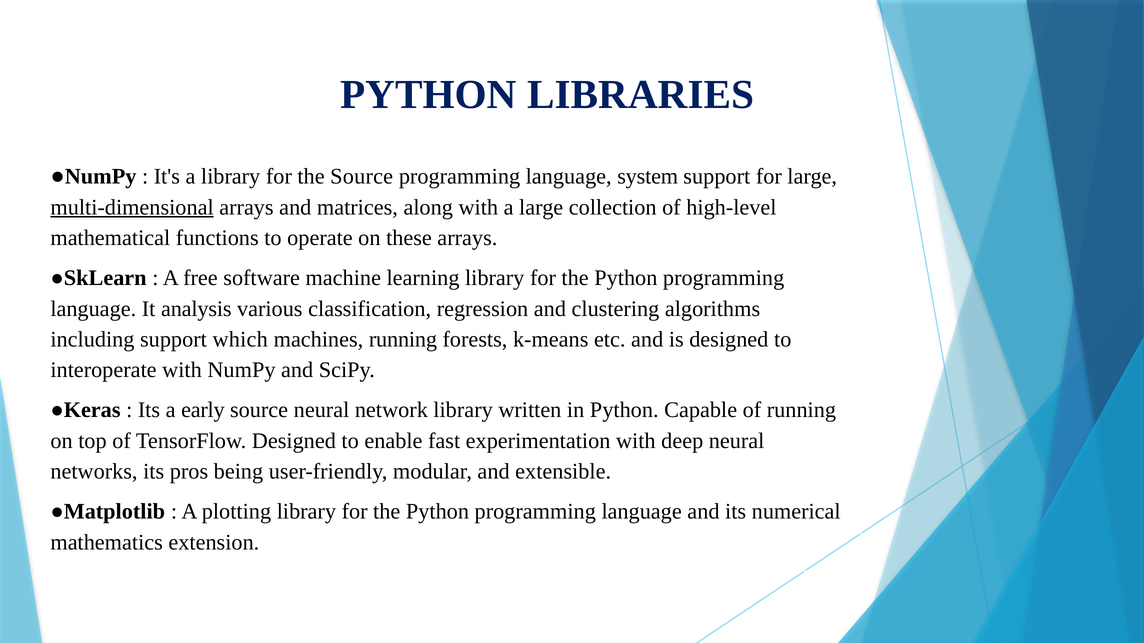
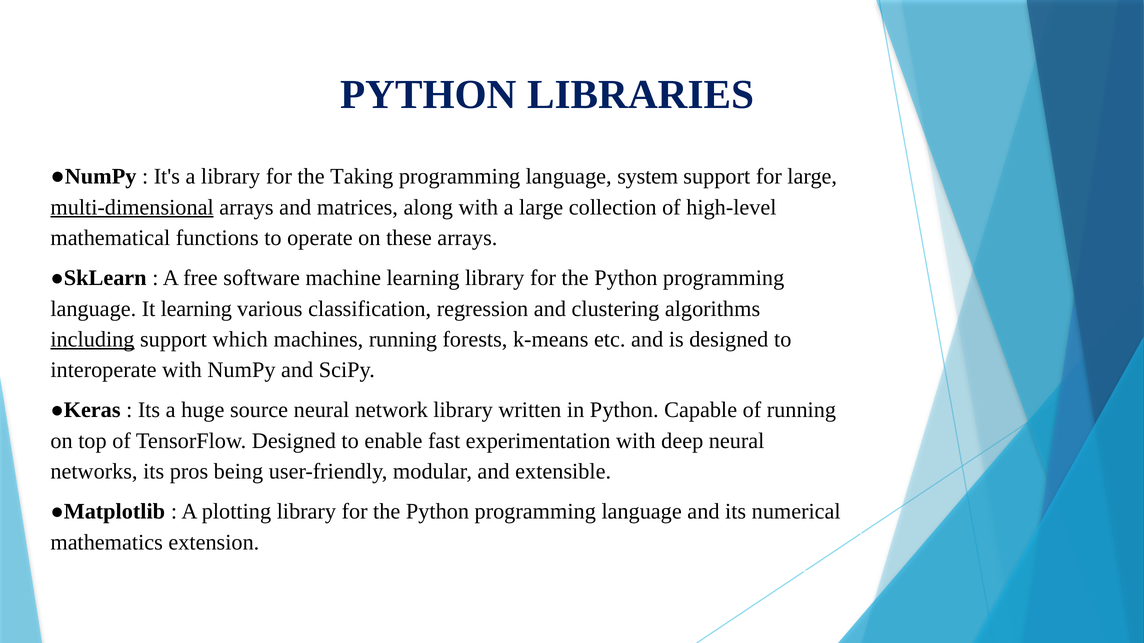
the Source: Source -> Taking (362, 176)
It analysis: analysis -> learning (196, 309)
including underline: none -> present (92, 340)
early: early -> huge (203, 410)
